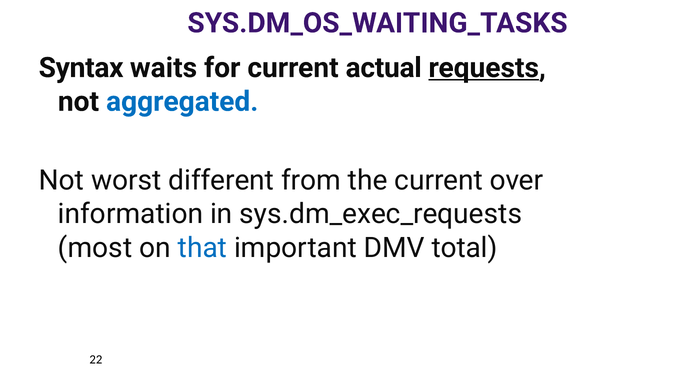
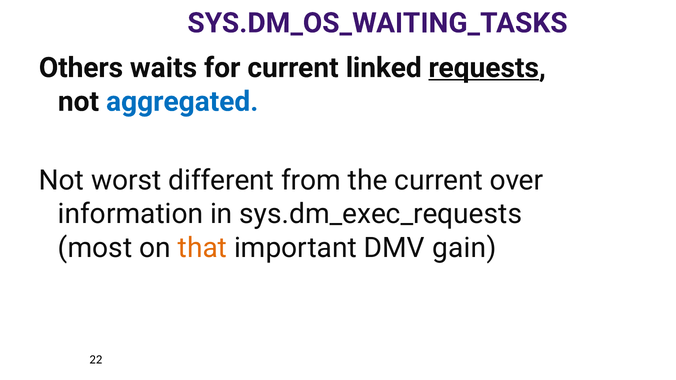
Syntax: Syntax -> Others (81, 68)
actual: actual -> linked (384, 68)
that colour: blue -> orange (202, 248)
total: total -> gain (464, 248)
